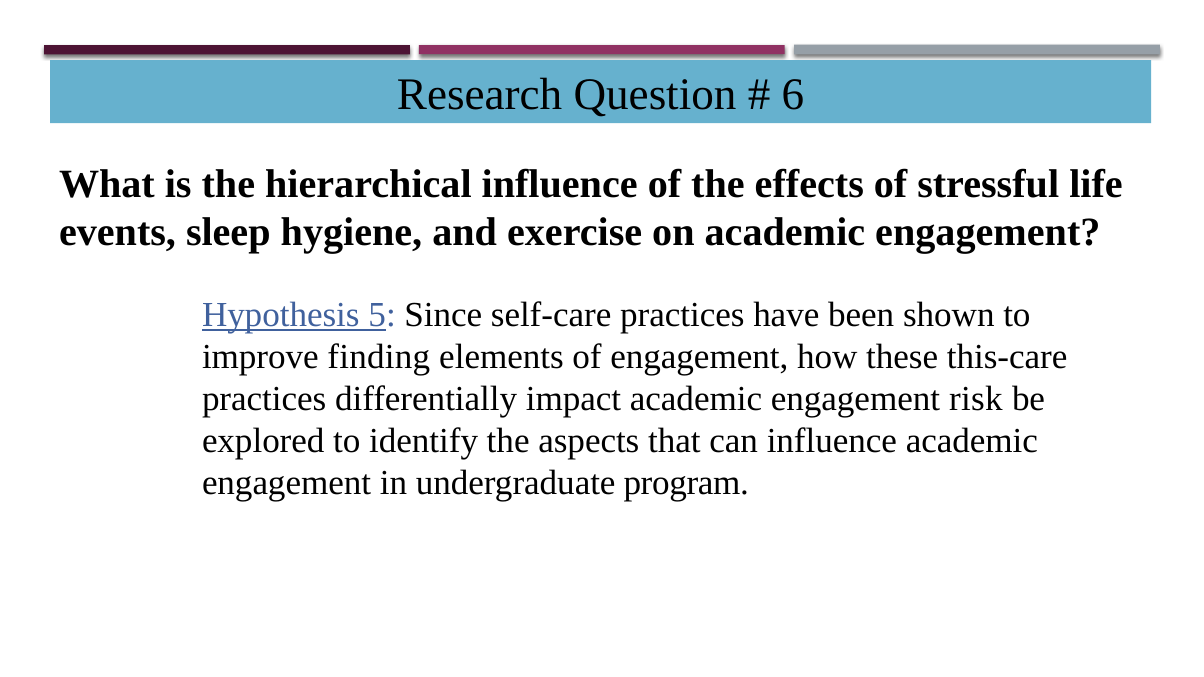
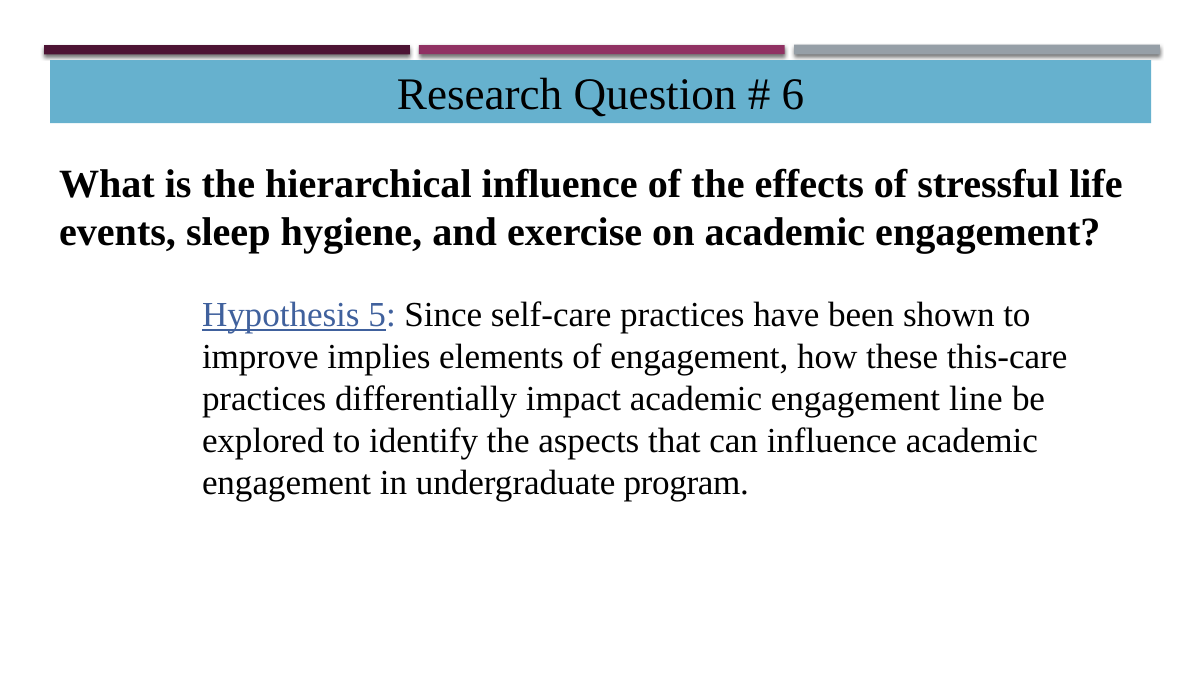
finding: finding -> implies (379, 357)
risk: risk -> line (976, 399)
